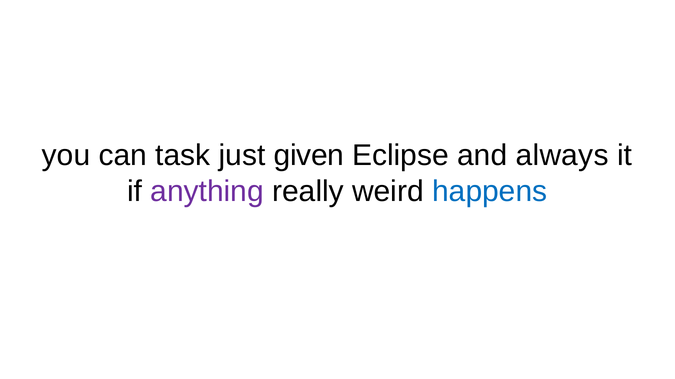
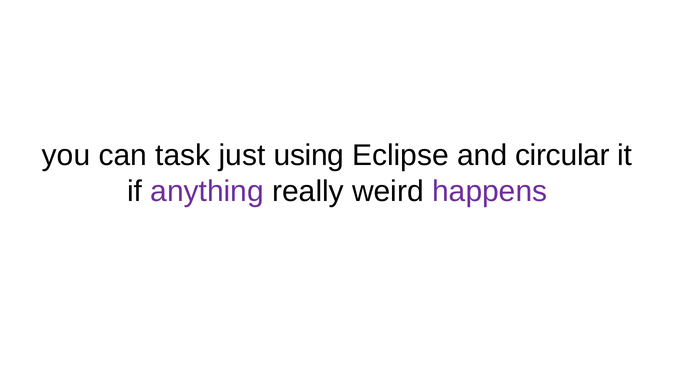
given: given -> using (309, 156)
always: always -> circular (562, 156)
happens colour: blue -> purple (490, 192)
